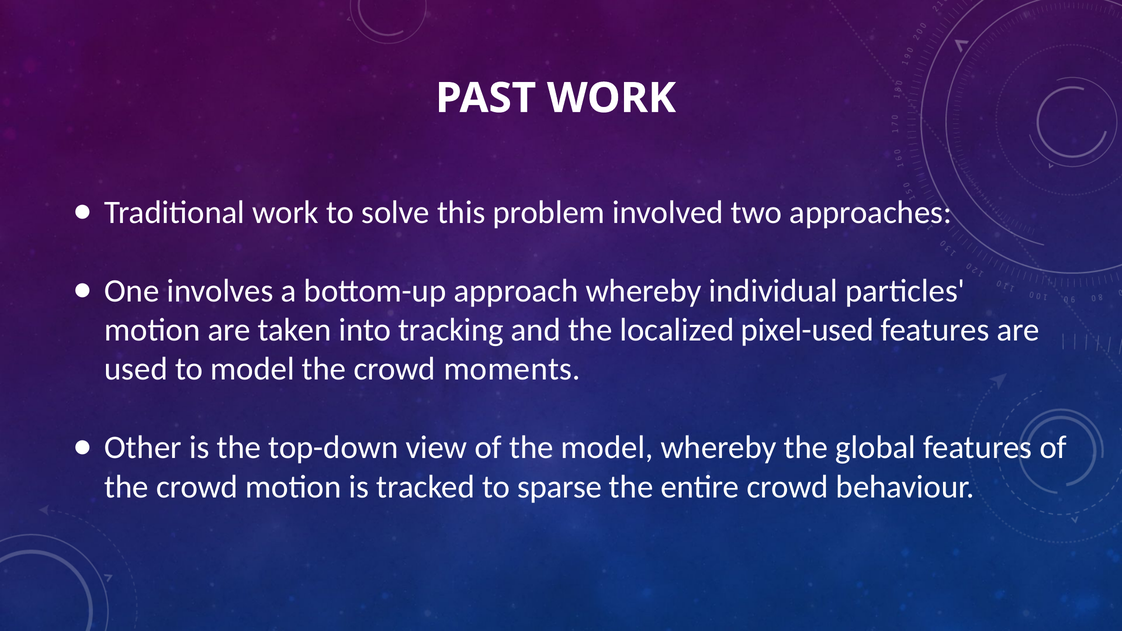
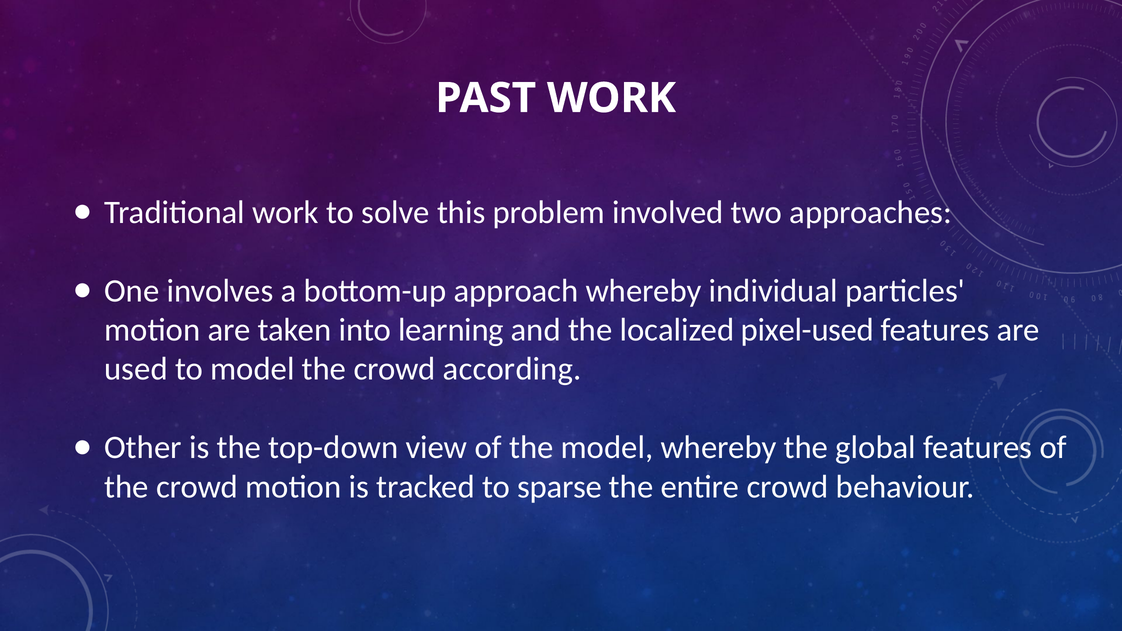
tracking: tracking -> learning (451, 330)
moments: moments -> according (512, 369)
